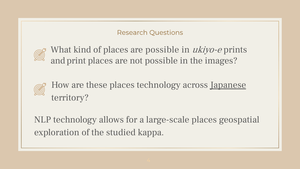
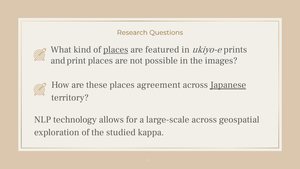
places underline: none -> present (116, 49)
are possible: possible -> featured (162, 49)
places technology: technology -> agreement (159, 85)
large-scale places: places -> across (204, 119)
